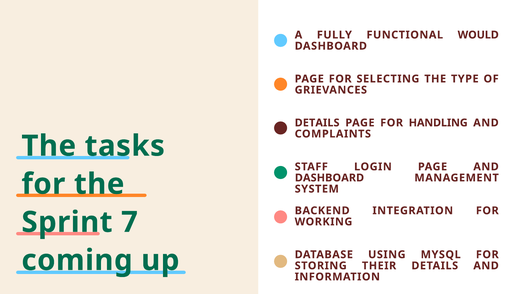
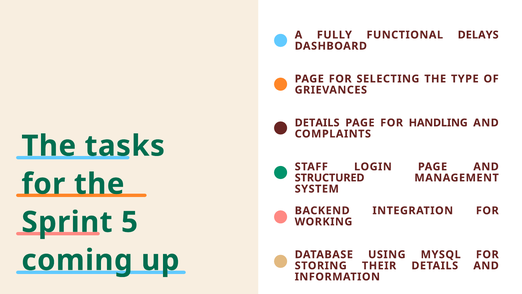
WOULD: WOULD -> DELAYS (478, 35)
DASHBOARD: DASHBOARD -> STRUCTURED (330, 178)
7: 7 -> 5 (129, 222)
